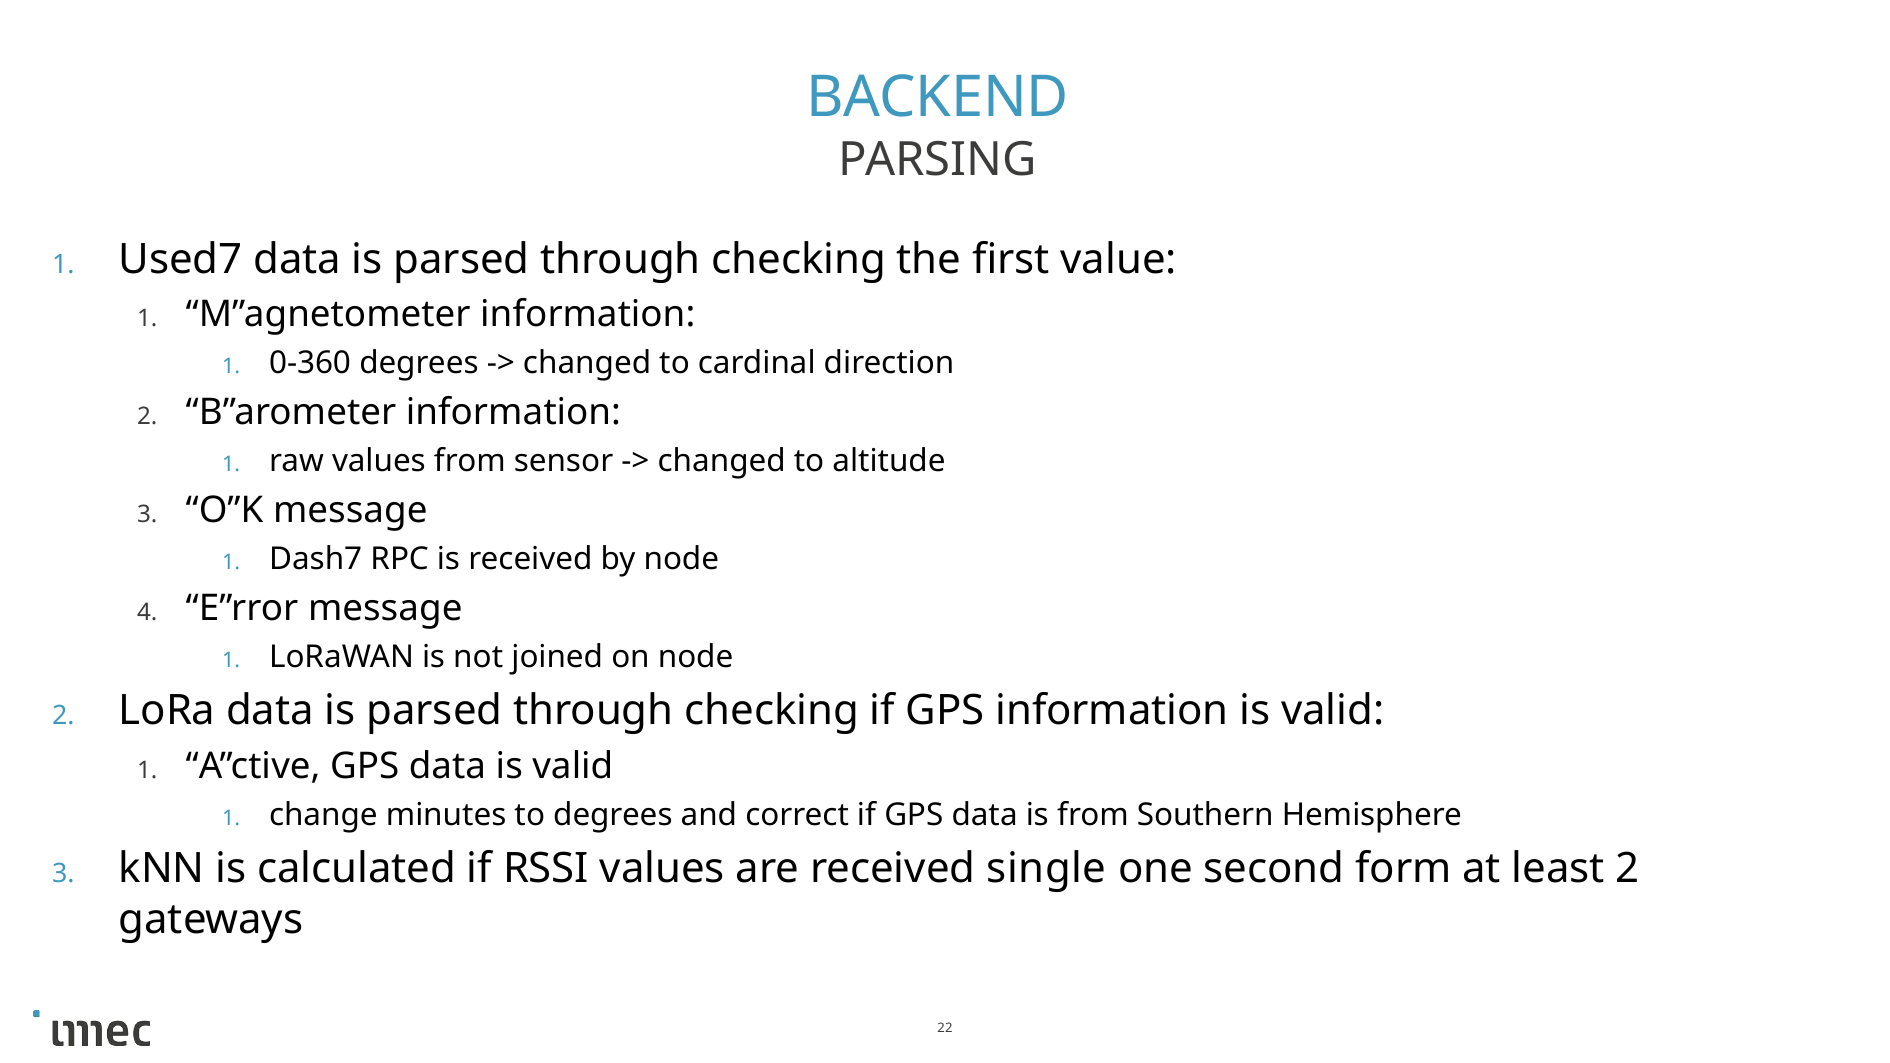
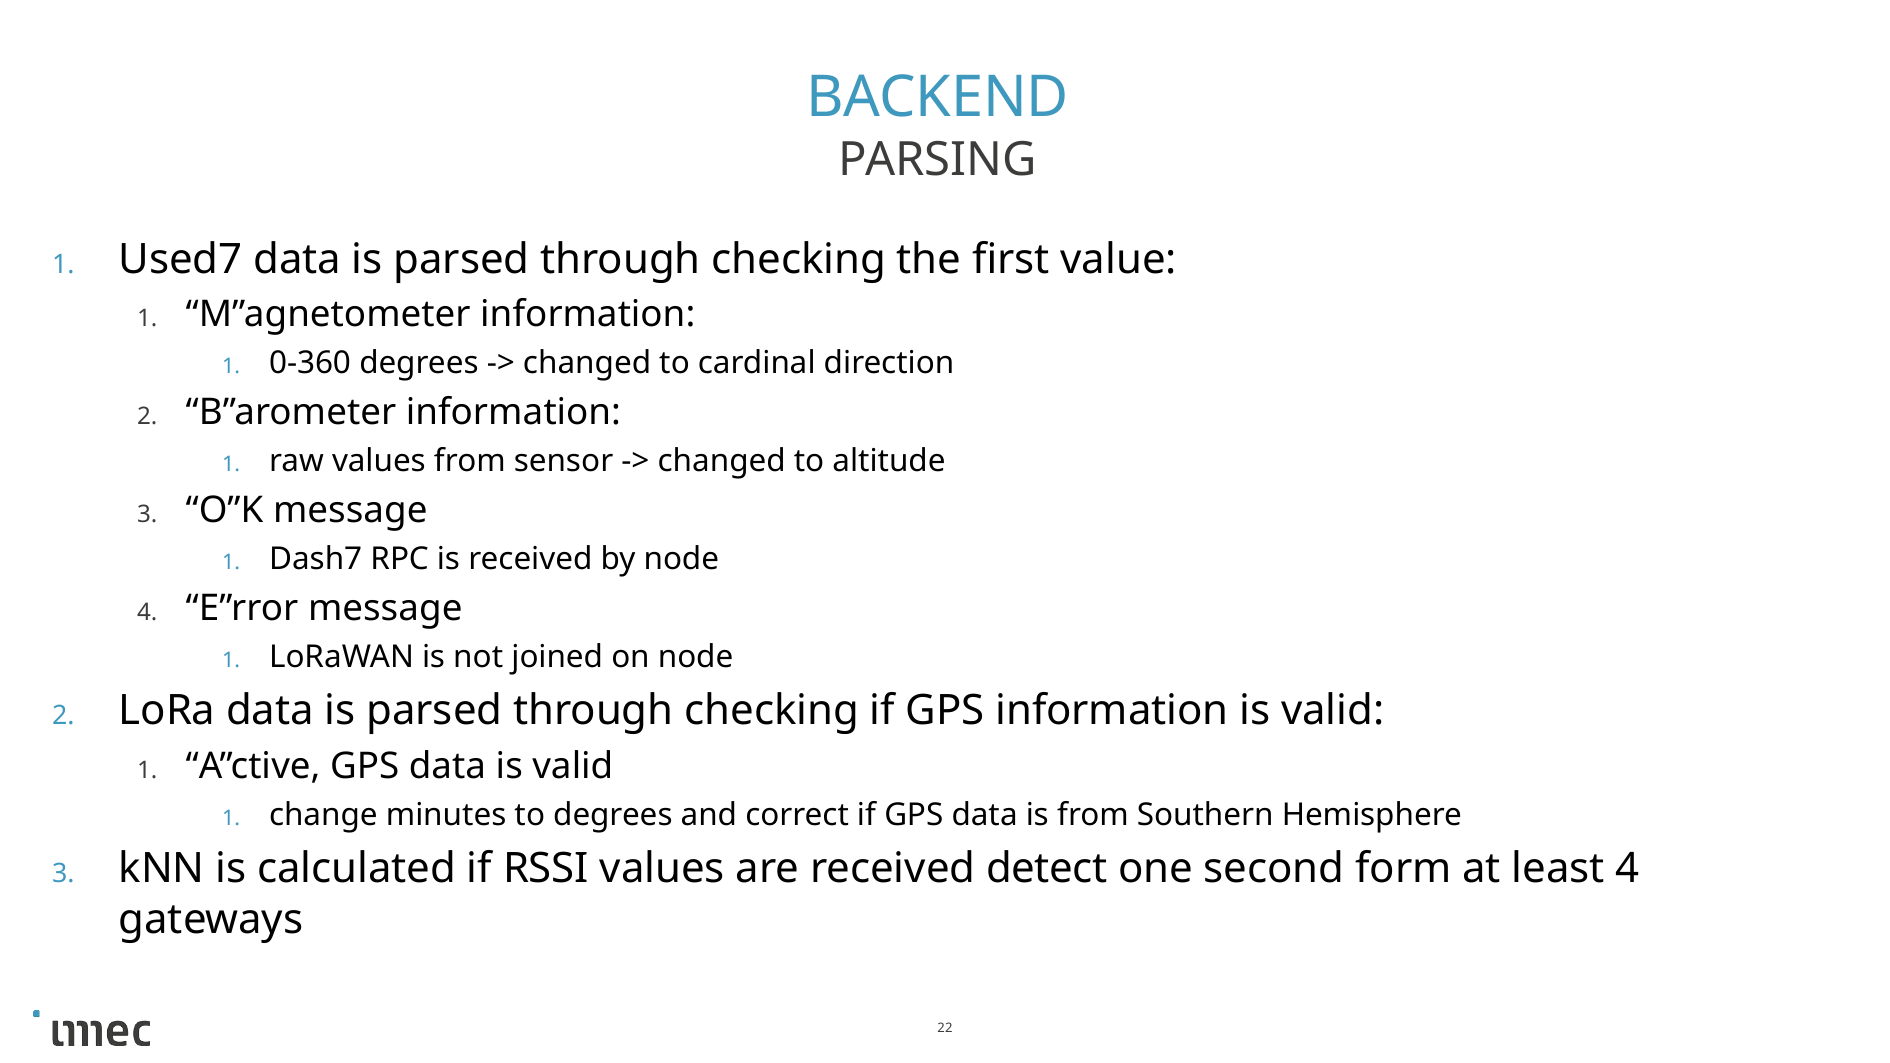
single: single -> detect (1047, 869)
least 2: 2 -> 4 (1628, 869)
